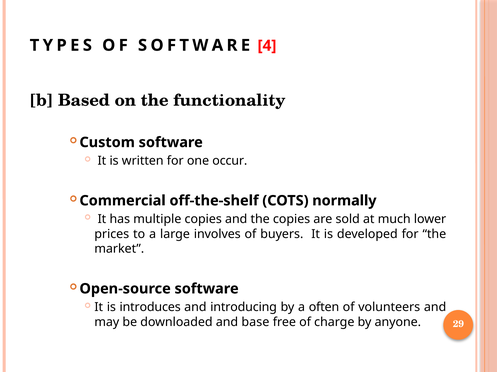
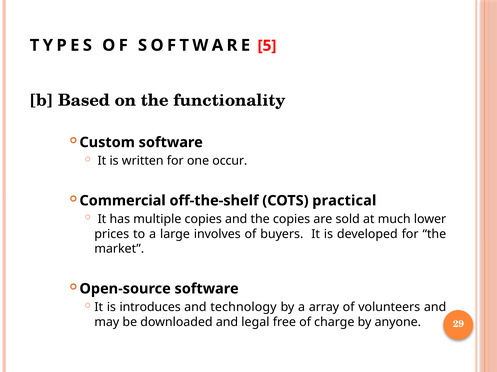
4: 4 -> 5 (267, 46)
normally: normally -> practical (344, 201)
introducing: introducing -> technology (243, 308)
often: often -> array (324, 308)
base: base -> legal (255, 323)
